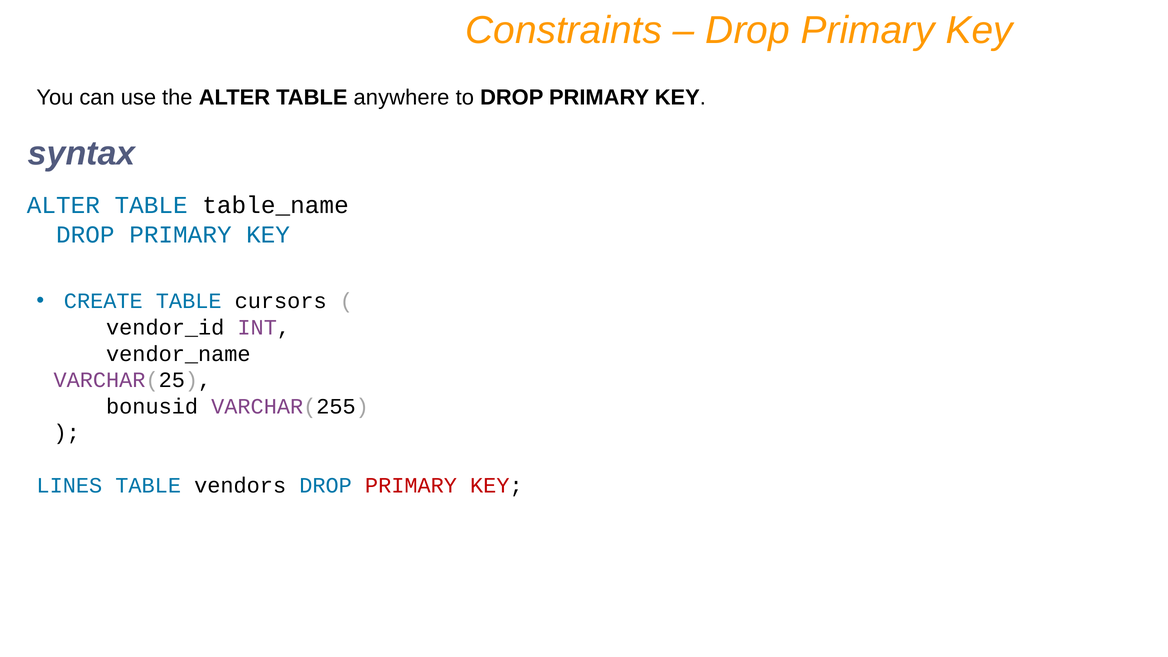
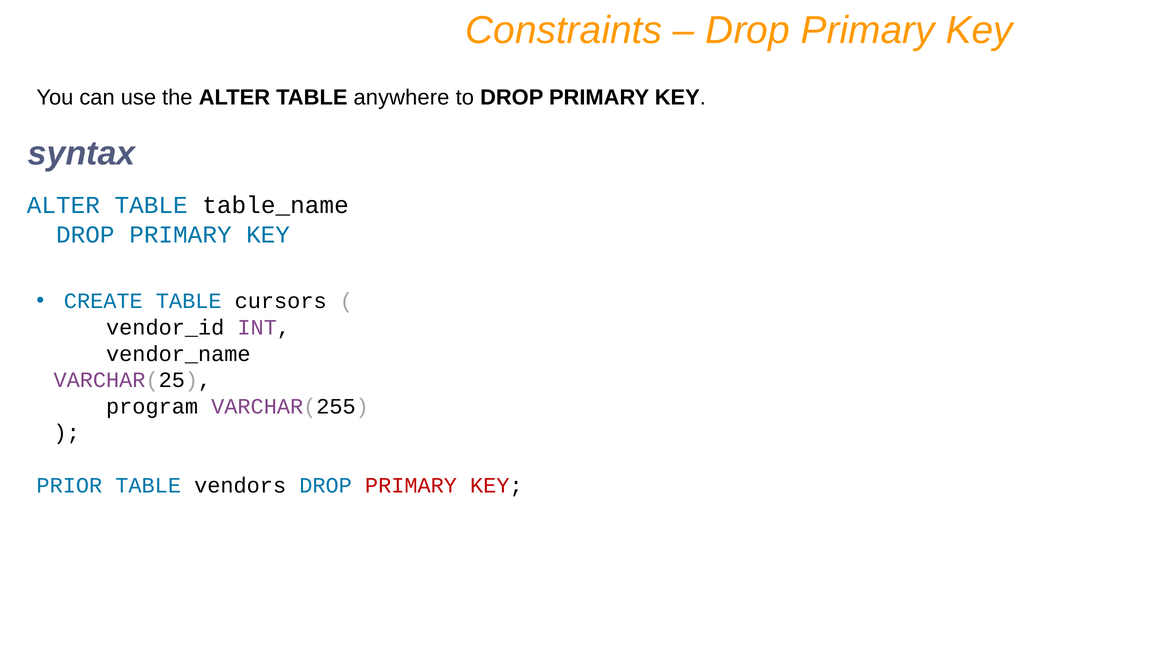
bonusid: bonusid -> program (152, 406)
LINES: LINES -> PRIOR (69, 485)
